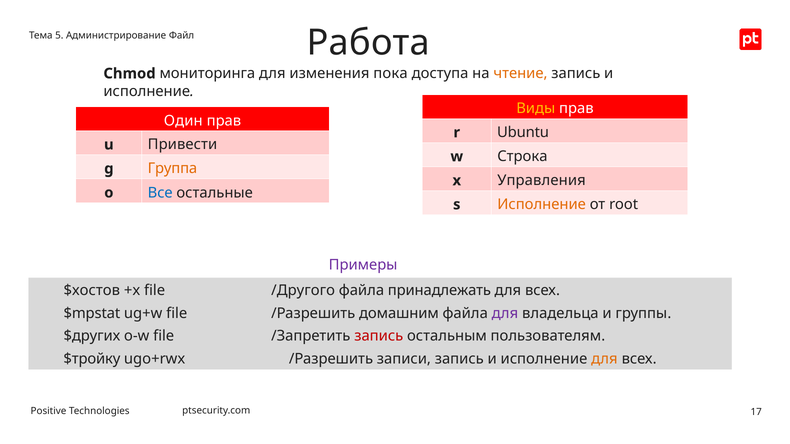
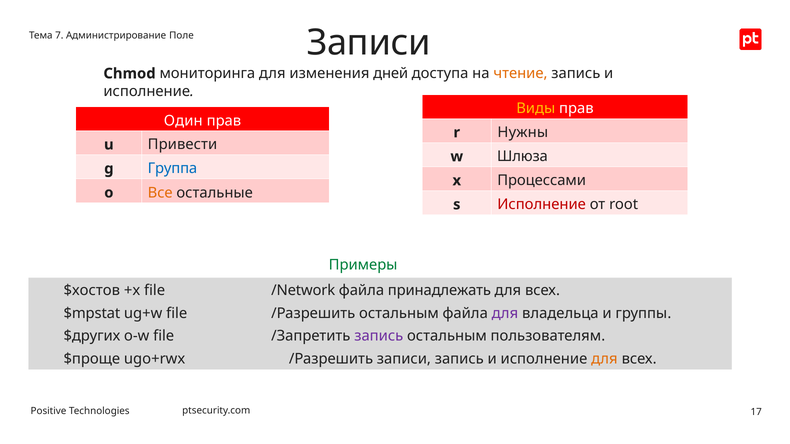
5: 5 -> 7 (59, 35)
Файл: Файл -> Поле (181, 35)
Работа: Работа -> Записи (369, 43)
пока: пока -> дней (391, 74)
Ubuntu: Ubuntu -> Нужны (523, 133)
Строка: Строка -> Шлюза (522, 157)
Группа colour: orange -> blue (172, 169)
Управления: Управления -> Процессами (542, 181)
Все colour: blue -> orange (160, 193)
Исполнение colour: orange -> red (542, 205)
Примеры colour: purple -> green (363, 265)
/Другого: /Другого -> /Network (303, 291)
/Разрешить домашним: домашним -> остальным (399, 314)
запись colour: red -> purple (379, 336)
$тройку: $тройку -> $проще (92, 359)
